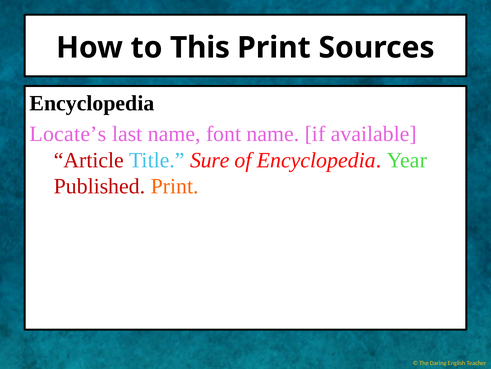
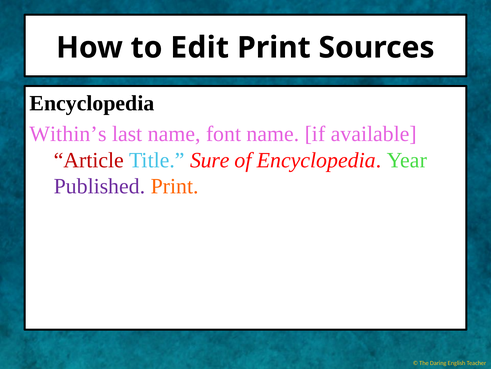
This: This -> Edit (200, 48)
Locate’s: Locate’s -> Within’s (68, 134)
Published colour: red -> purple (100, 186)
